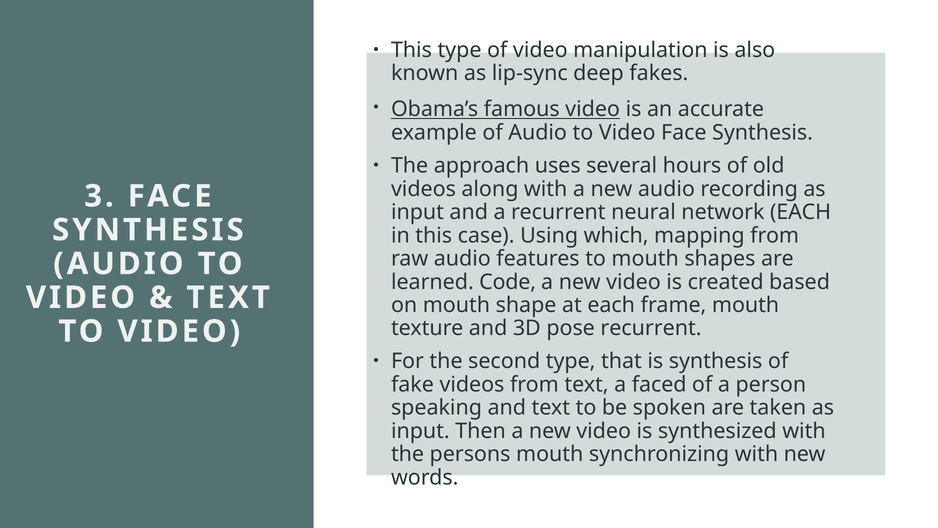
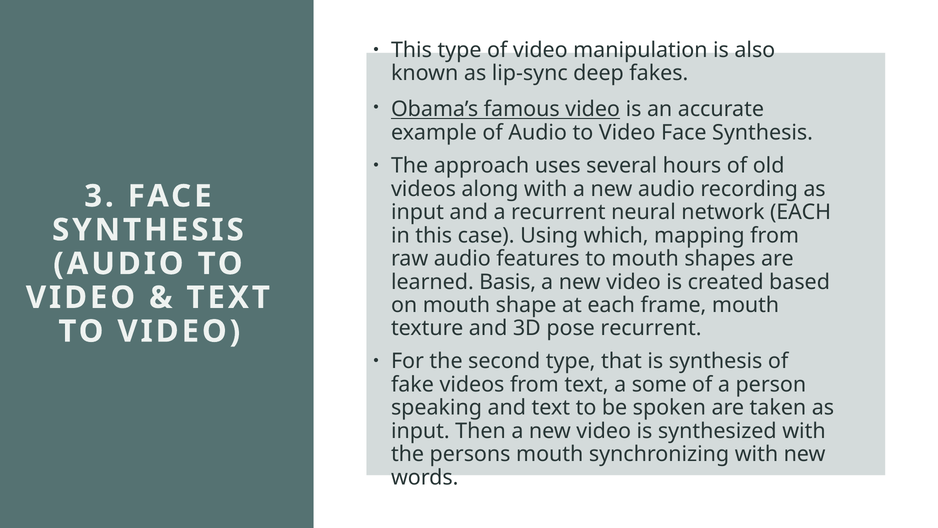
Code: Code -> Basis (508, 282)
faced: faced -> some (659, 384)
